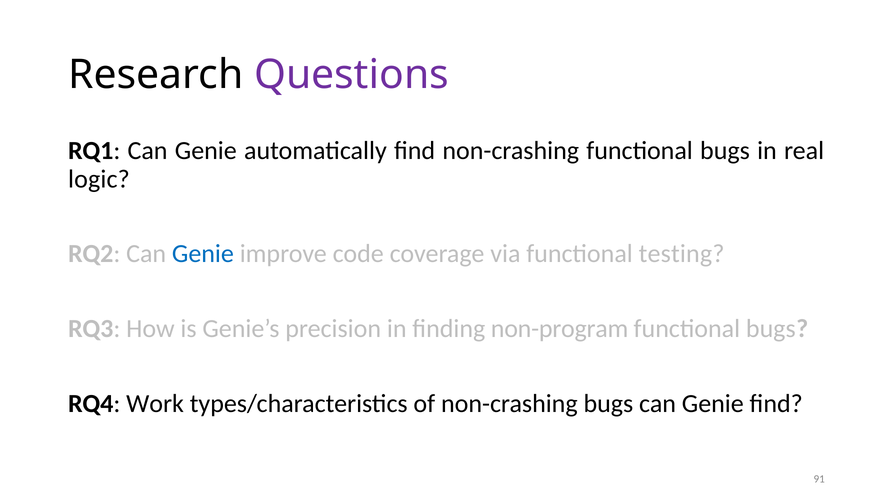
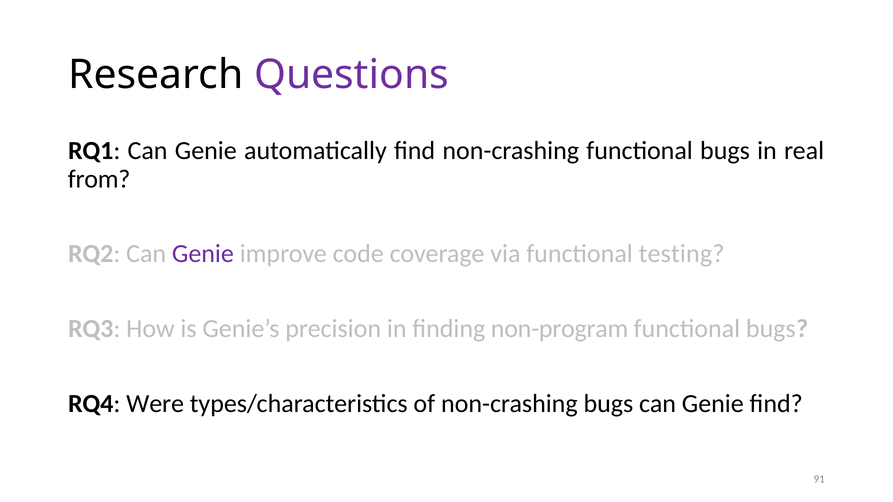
logic: logic -> from (99, 179)
Genie colour: blue -> purple (203, 254)
Work: Work -> Were (155, 404)
